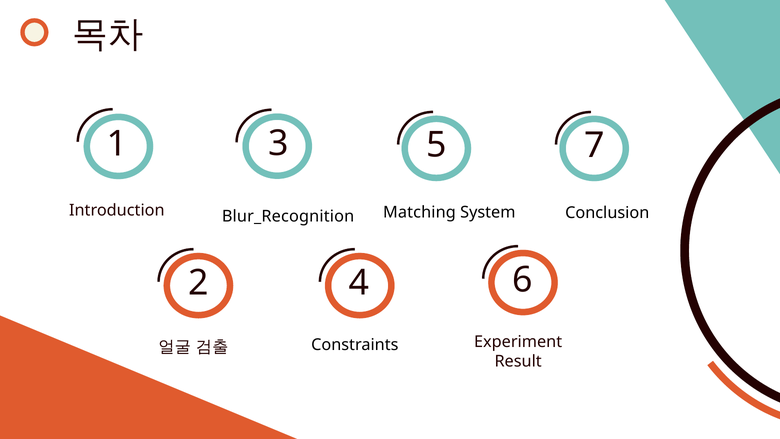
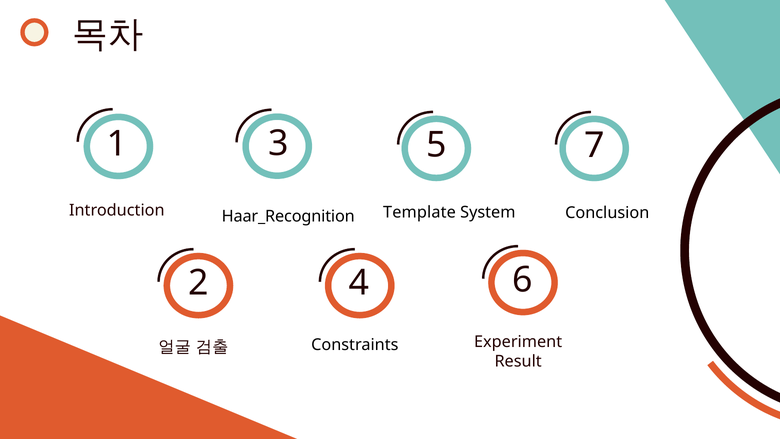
Matching: Matching -> Template (419, 212)
Blur_Recognition: Blur_Recognition -> Haar_Recognition (288, 216)
